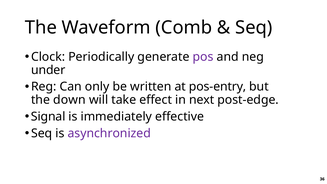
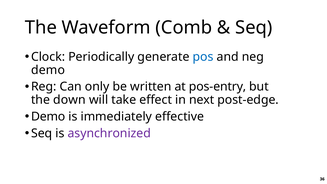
pos colour: purple -> blue (203, 57)
under: under -> demo (48, 70)
Signal: Signal -> Demo (48, 117)
